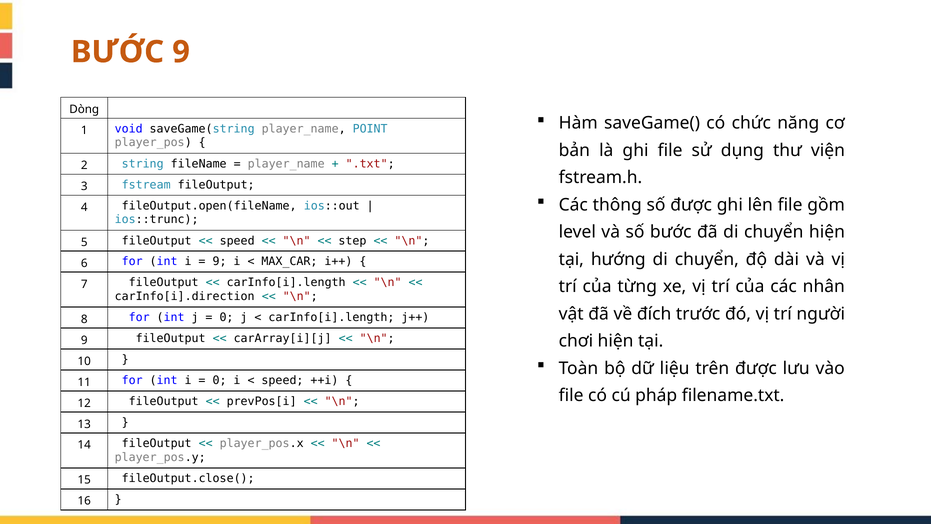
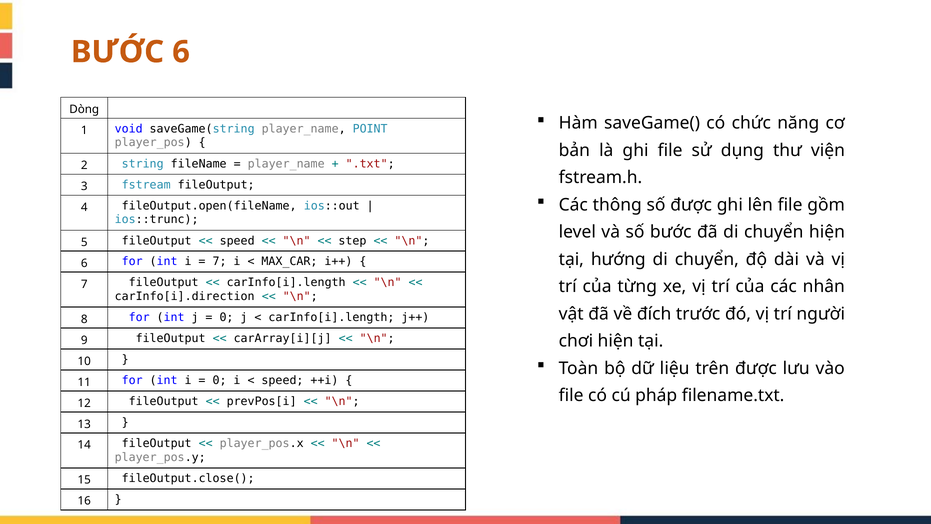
BƯỚC 9: 9 -> 6 (181, 52)
9: 9 -> 7 (220, 261)
